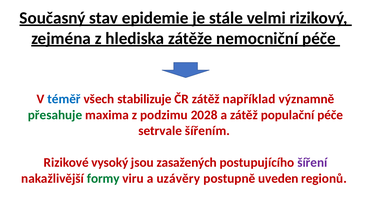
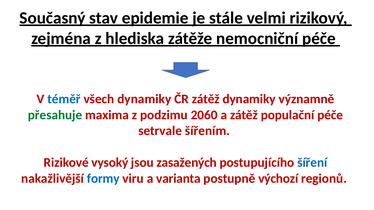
všech stabilizuje: stabilizuje -> dynamiky (144, 99)
zátěž například: například -> dynamiky (249, 99)
2028: 2028 -> 2060 (204, 115)
šíření colour: purple -> blue (312, 163)
formy colour: green -> blue (103, 179)
uzávěry: uzávěry -> varianta (178, 179)
uveden: uveden -> výchozí (278, 179)
